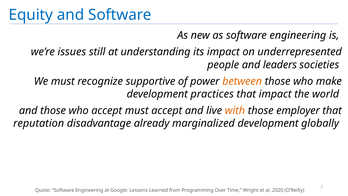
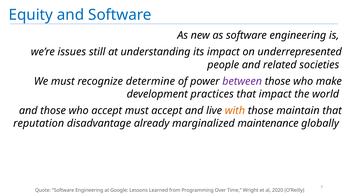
leaders: leaders -> related (280, 65)
supportive: supportive -> determine (150, 81)
between colour: orange -> purple (242, 81)
employer: employer -> maintain (298, 110)
marginalized development: development -> maintenance (268, 123)
